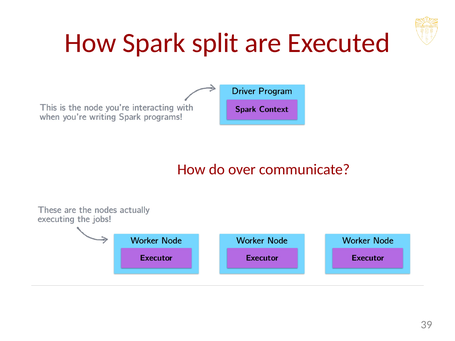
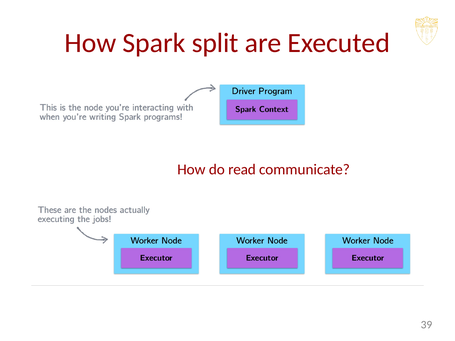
over: over -> read (242, 170)
